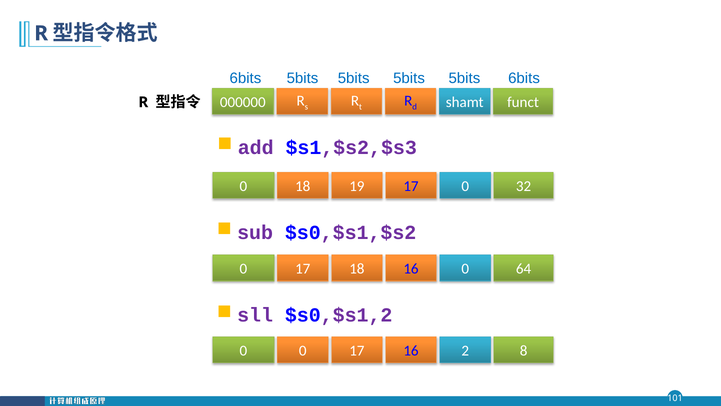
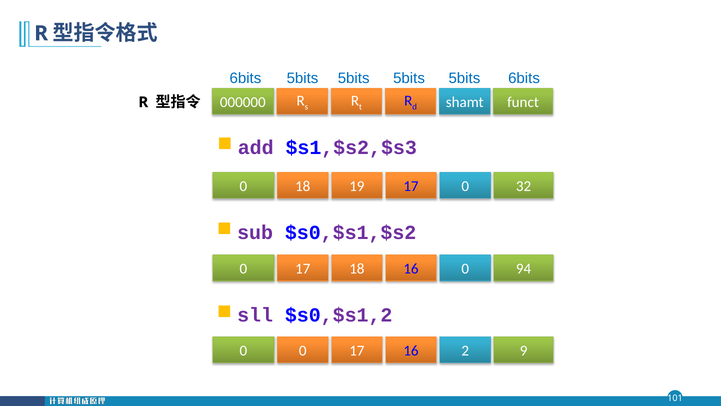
64: 64 -> 94 (524, 269)
8: 8 -> 9 (524, 350)
